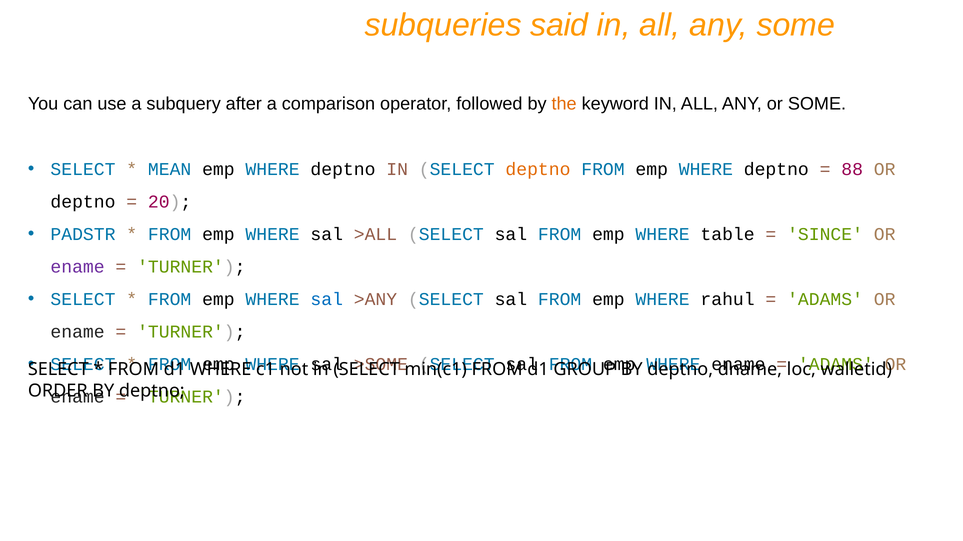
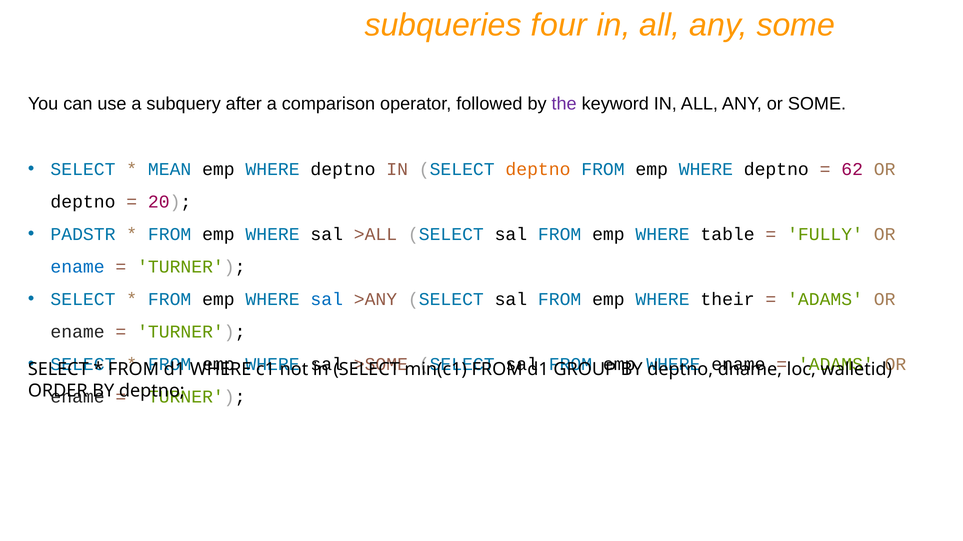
said: said -> four (559, 25)
the colour: orange -> purple (564, 104)
88: 88 -> 62 (852, 170)
SINCE: SINCE -> FULLY (825, 235)
ename colour: purple -> blue (78, 267)
rahul: rahul -> their (728, 300)
